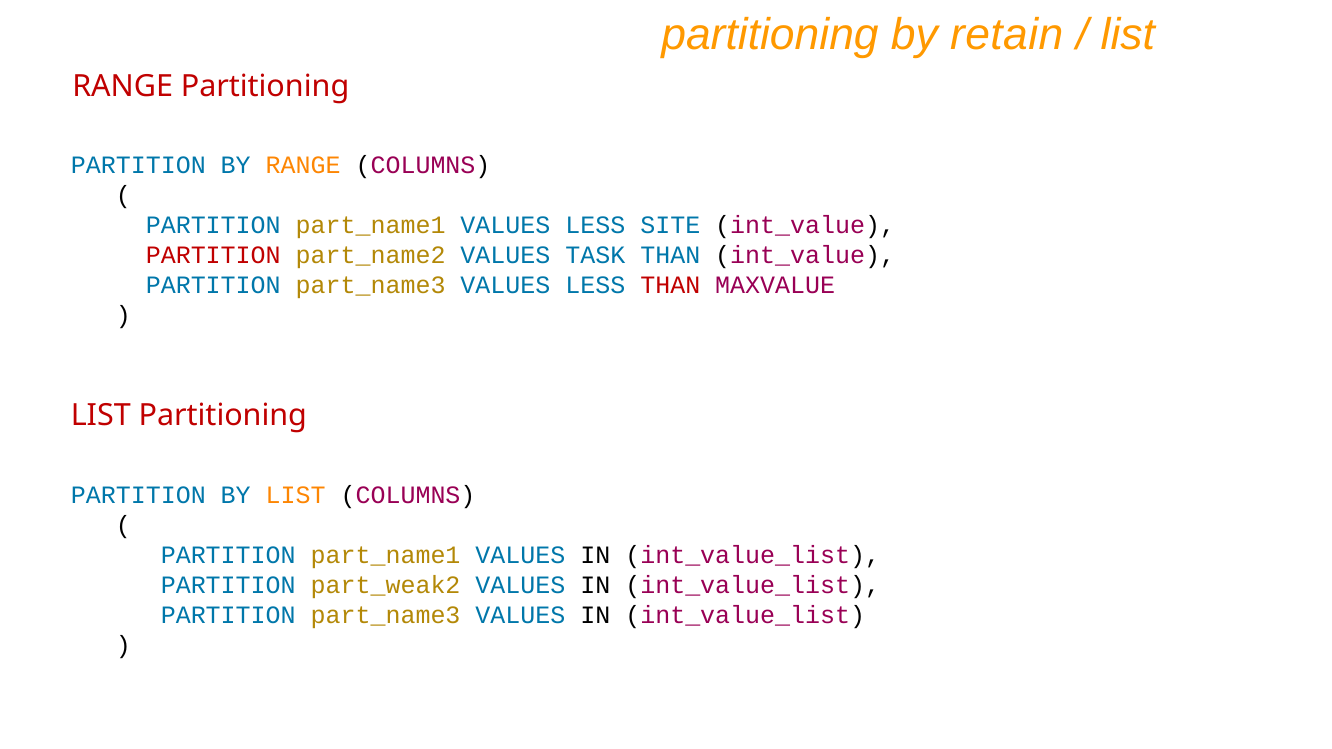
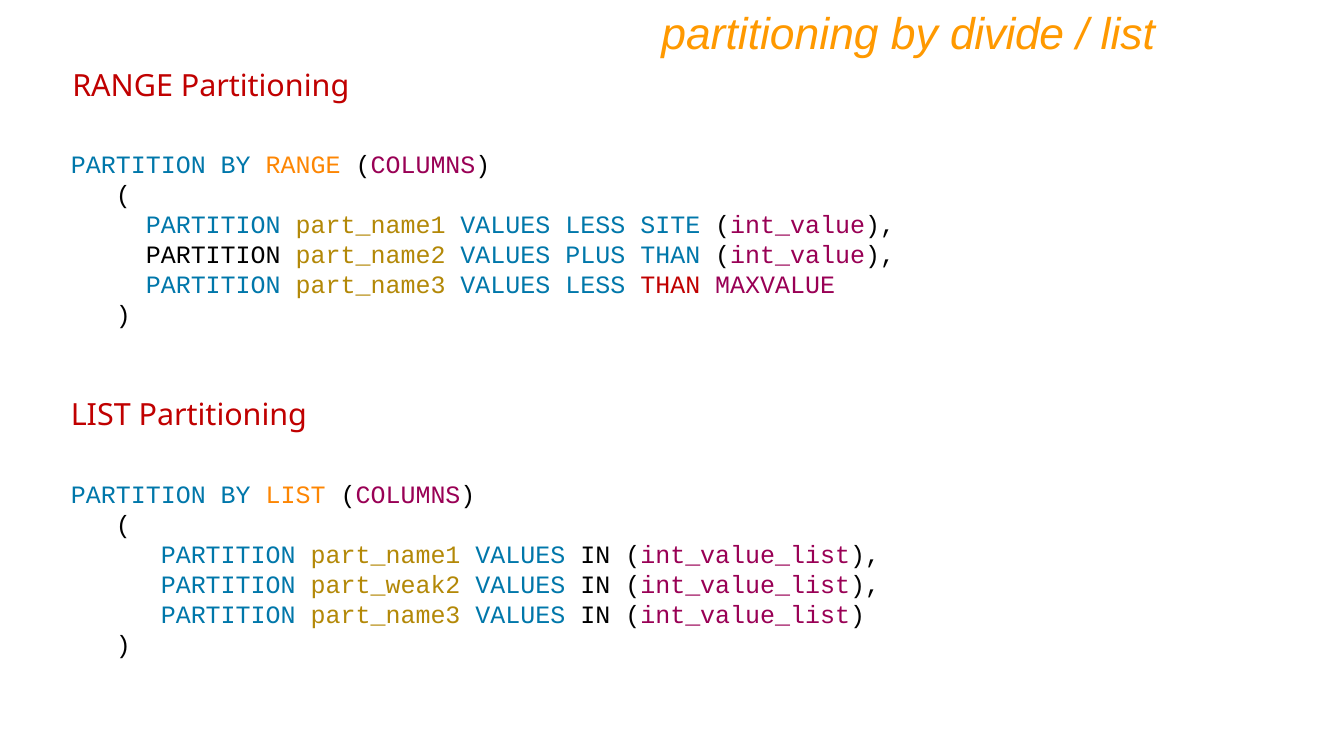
retain: retain -> divide (1007, 35)
PARTITION colour: red -> black (213, 255)
TASK: TASK -> PLUS (595, 255)
